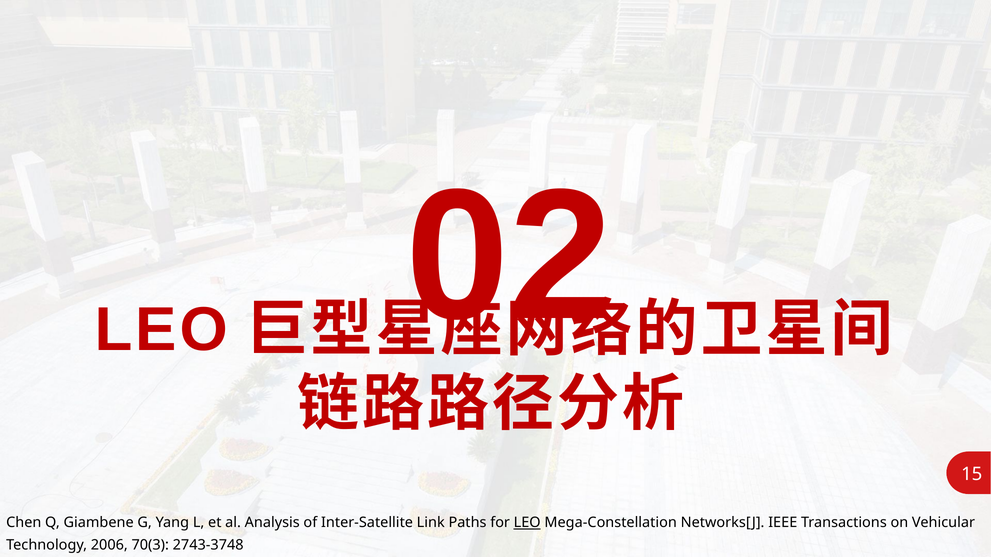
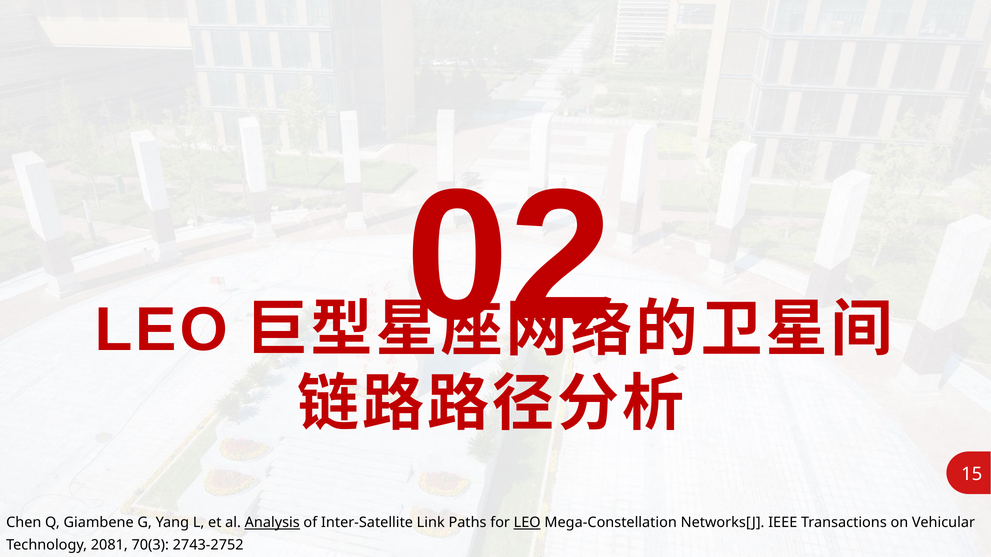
Analysis underline: none -> present (272, 523)
2006: 2006 -> 2081 (109, 546)
2743-3748: 2743-3748 -> 2743-2752 (208, 546)
